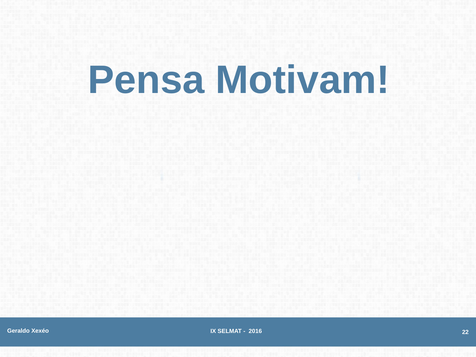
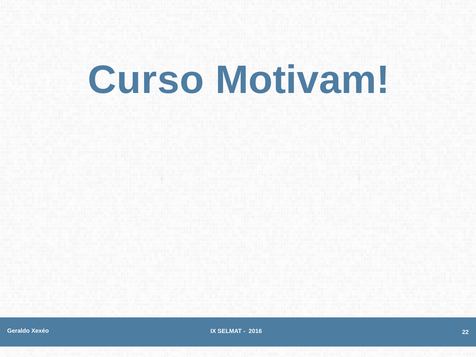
Pensa: Pensa -> Curso (146, 80)
